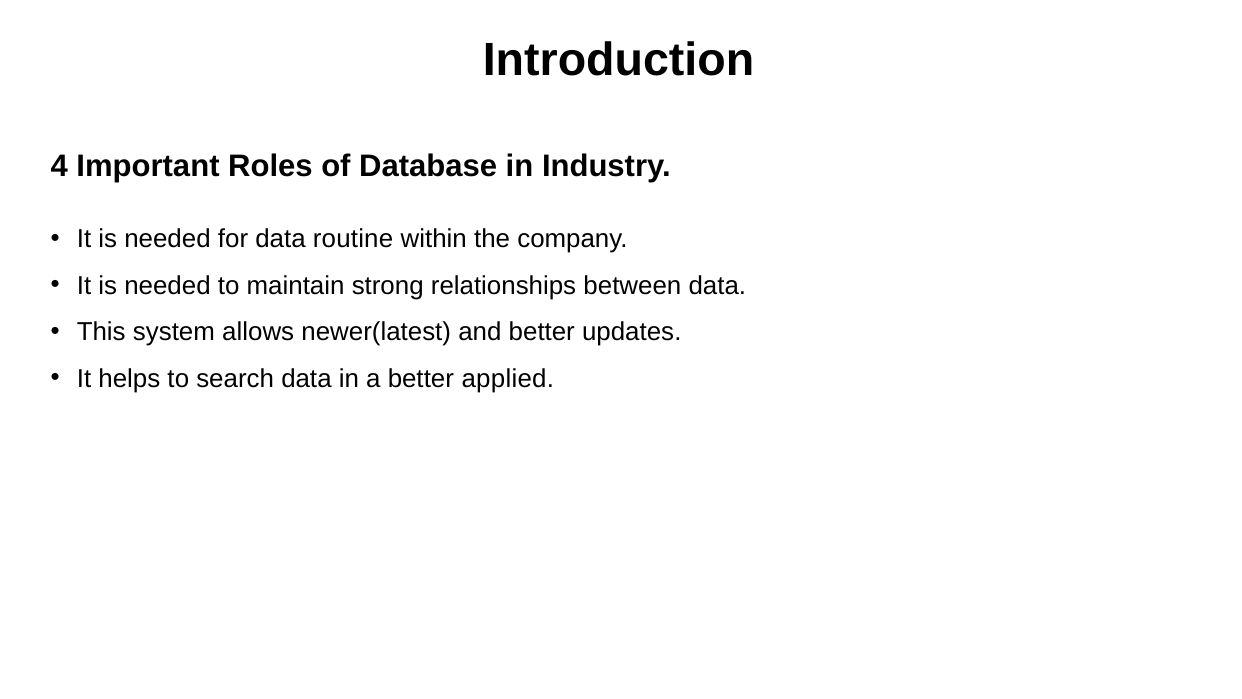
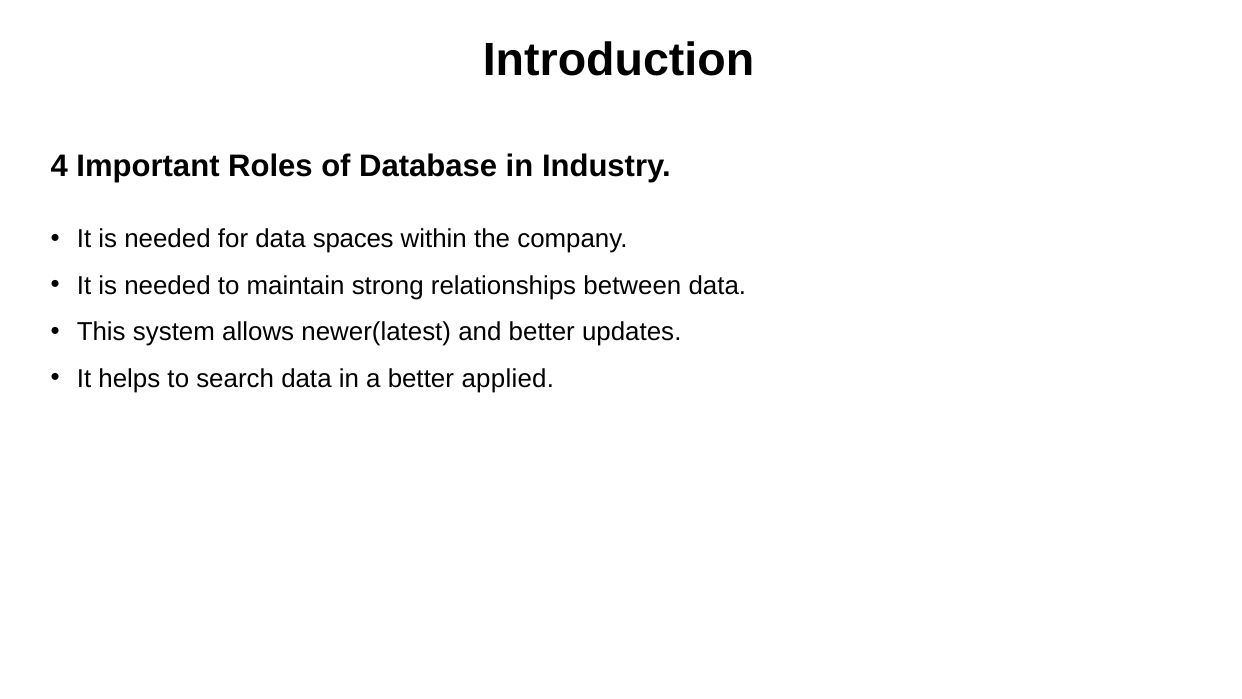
routine: routine -> spaces (353, 239)
